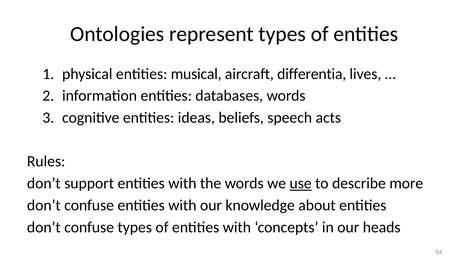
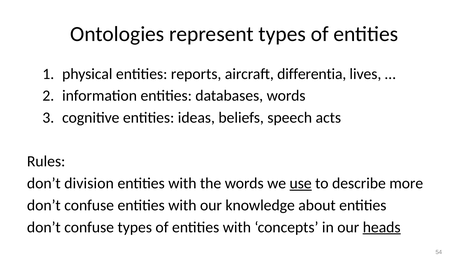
musical: musical -> reports (196, 74)
support: support -> division (89, 183)
heads underline: none -> present (382, 227)
